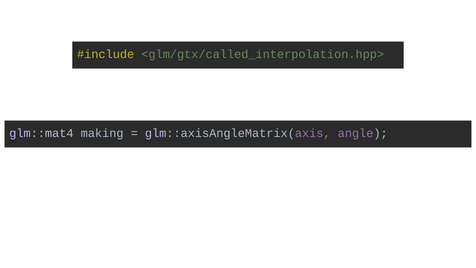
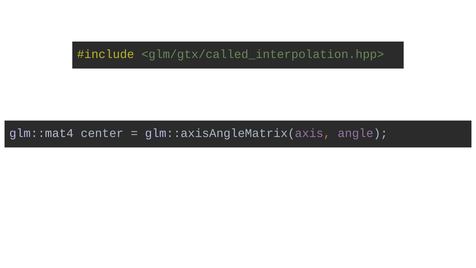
making: making -> center (102, 133)
